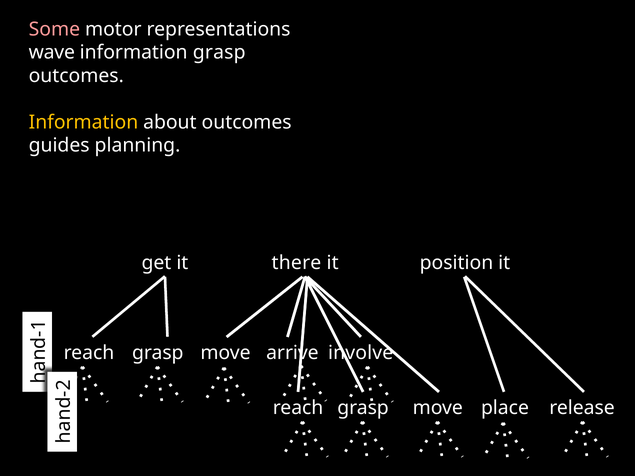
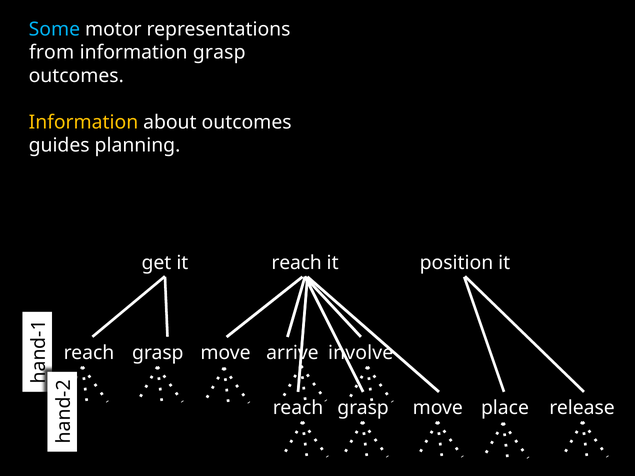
Some colour: pink -> light blue (54, 29)
wave: wave -> from (52, 52)
it there: there -> reach (297, 263)
